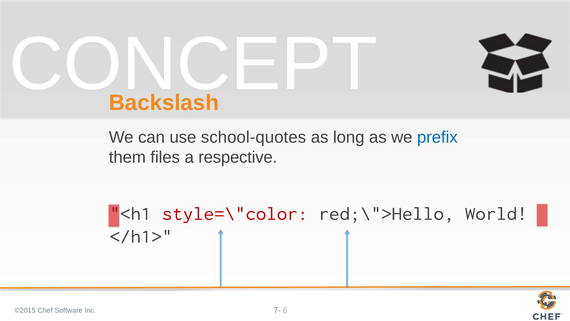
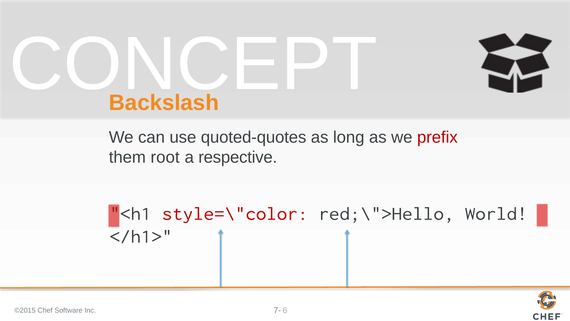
school-quotes: school-quotes -> quoted-quotes (254, 137)
prefix colour: blue -> red (437, 137)
files: files -> root (165, 157)
